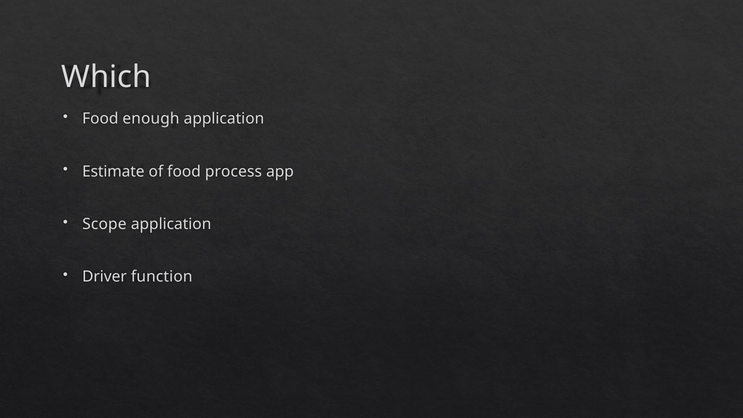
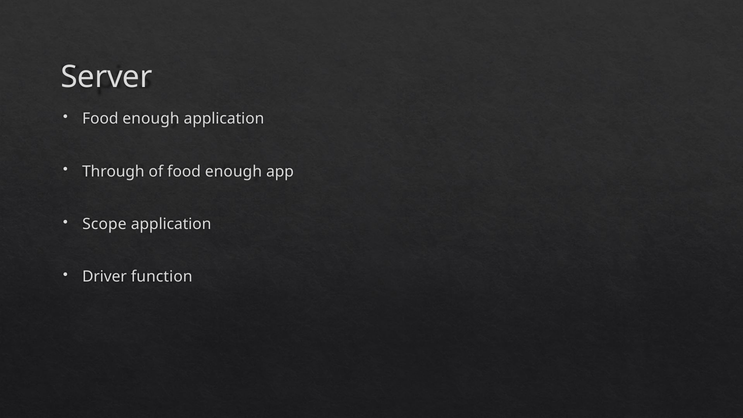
Which: Which -> Server (107, 77)
Estimate: Estimate -> Through (113, 171)
of food process: process -> enough (233, 171)
